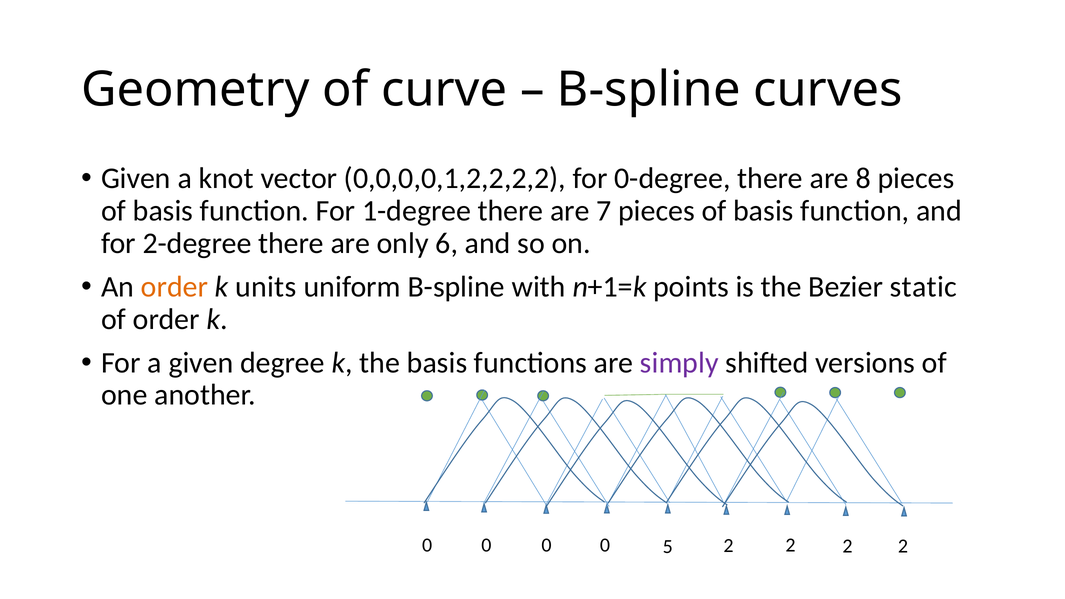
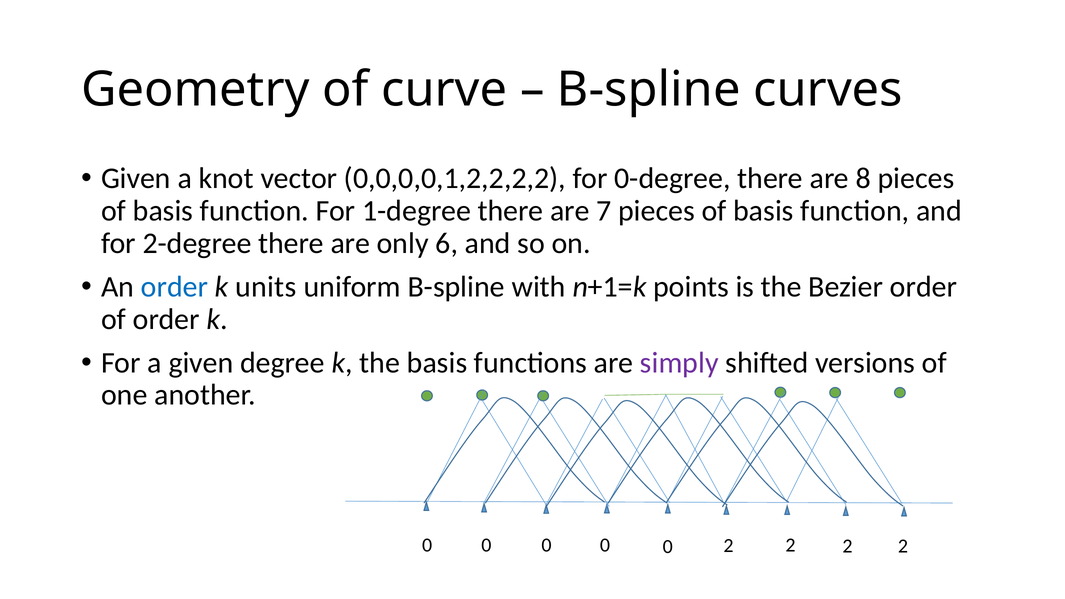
order colour: orange -> blue (174, 287)
Bezier static: static -> order (924, 287)
5: 5 -> 0 (668, 546)
